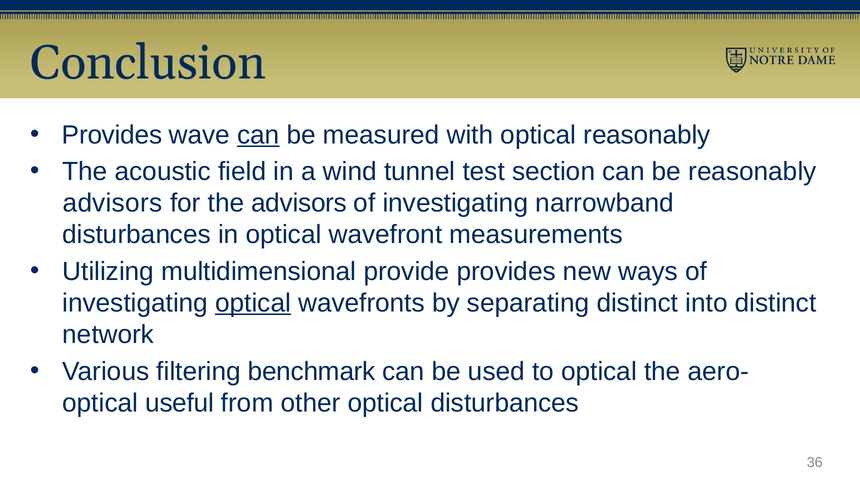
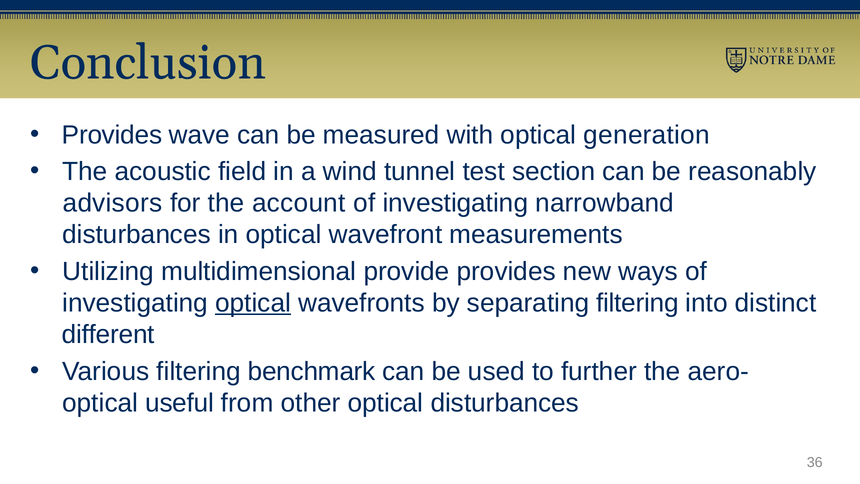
can underline: present -> none (258, 135)
optical reasonably: reasonably -> generation (647, 135)
the advisors: advisors -> account (299, 203)
separating distinct: distinct -> filtering (637, 303)
network: network -> different (108, 334)
to optical: optical -> further (599, 371)
